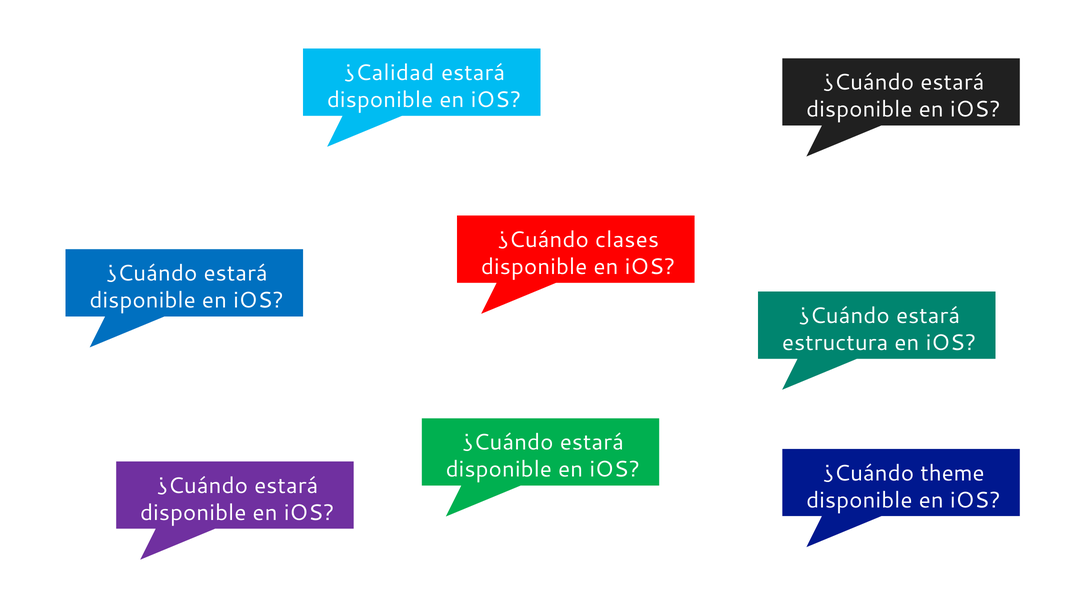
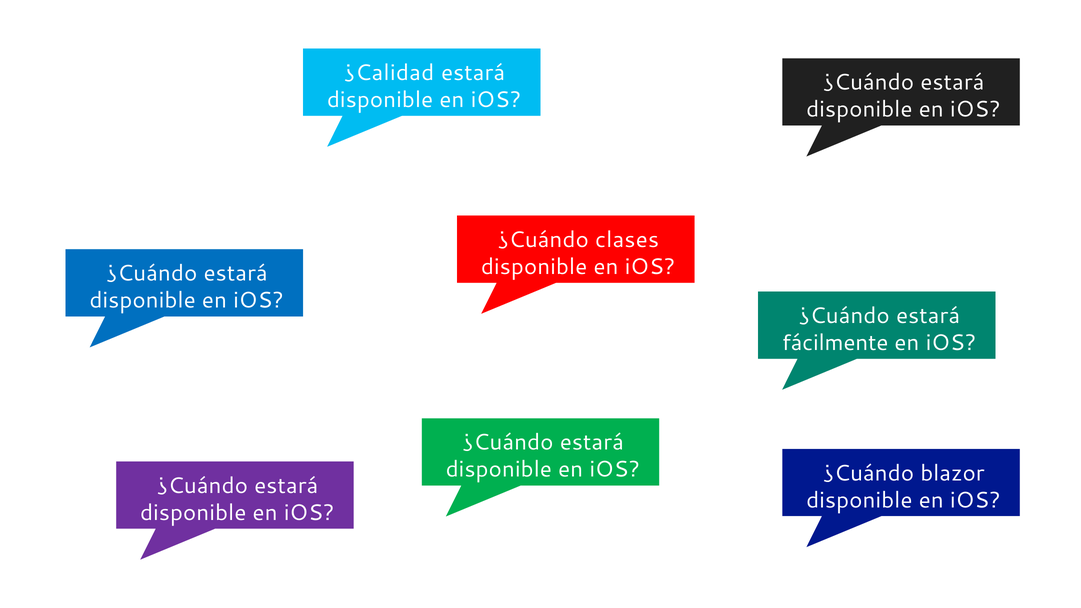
estructura: estructura -> fácilmente (835, 343)
theme: theme -> blazor (952, 473)
